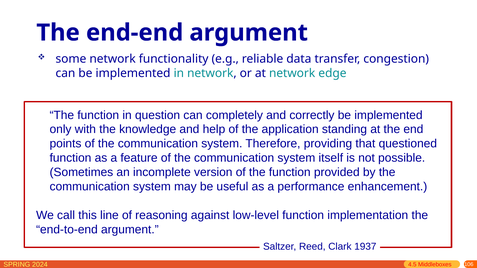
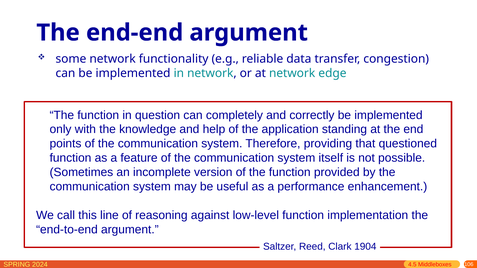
1937: 1937 -> 1904 (365, 247)
